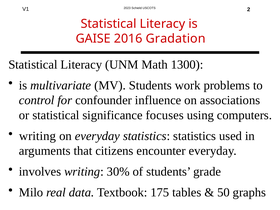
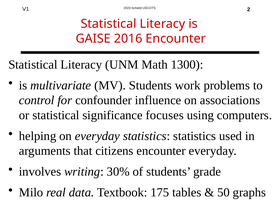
2016 Gradation: Gradation -> Encounter (176, 39)
writing: writing -> helping (38, 136)
